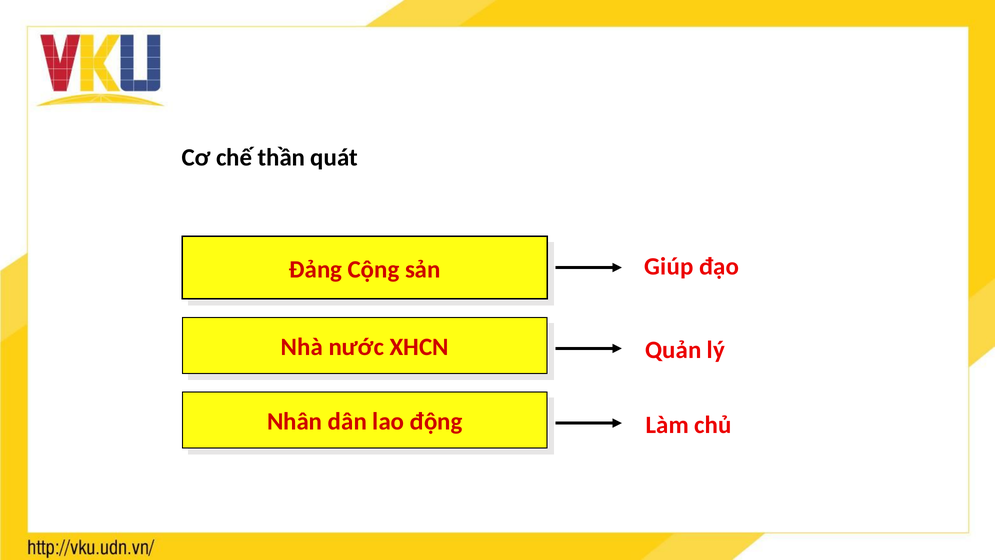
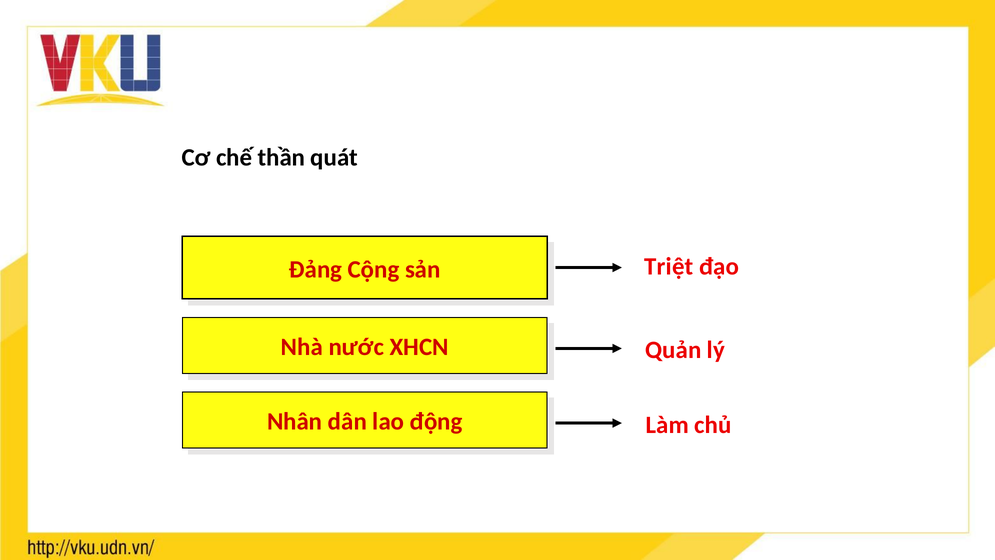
Giúp: Giúp -> Triệt (669, 266)
